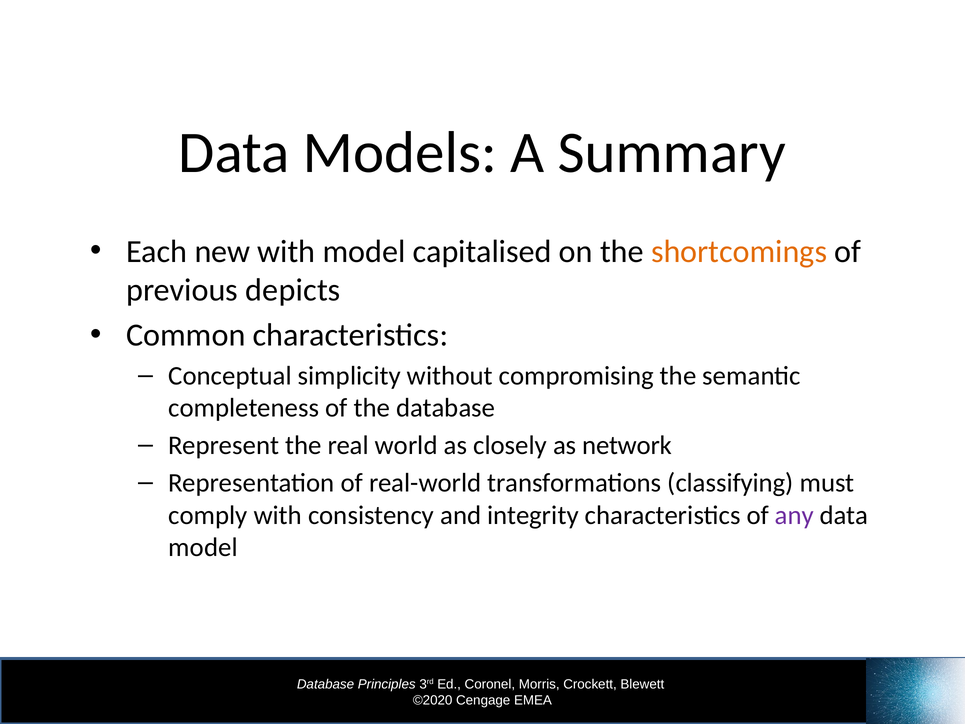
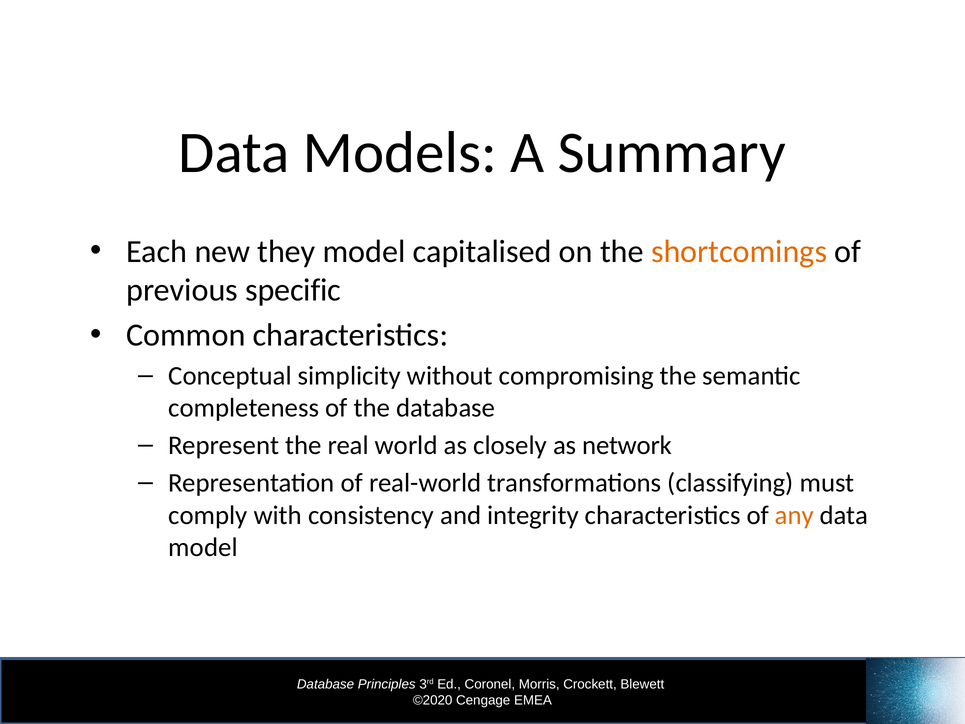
new with: with -> they (286, 252)
depicts: depicts -> specific (293, 290)
any colour: purple -> orange (794, 515)
